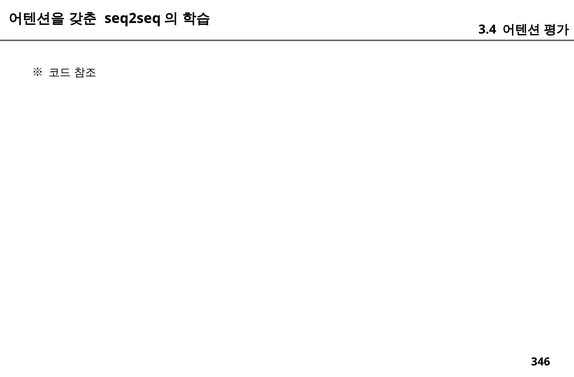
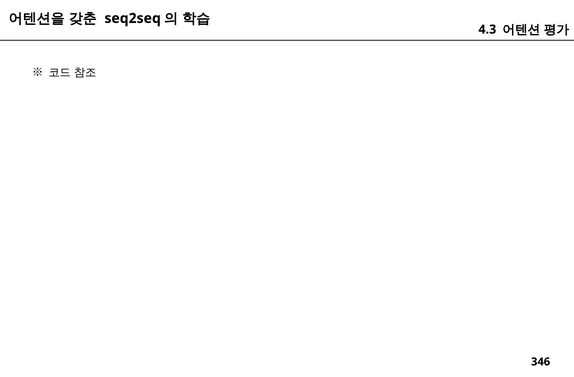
3.4: 3.4 -> 4.3 (487, 29)
